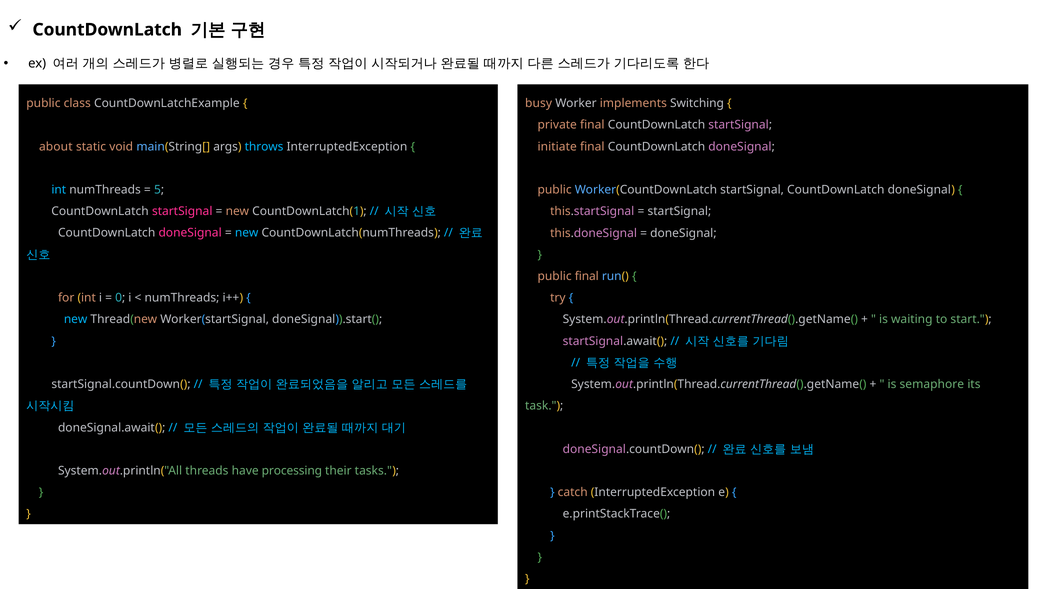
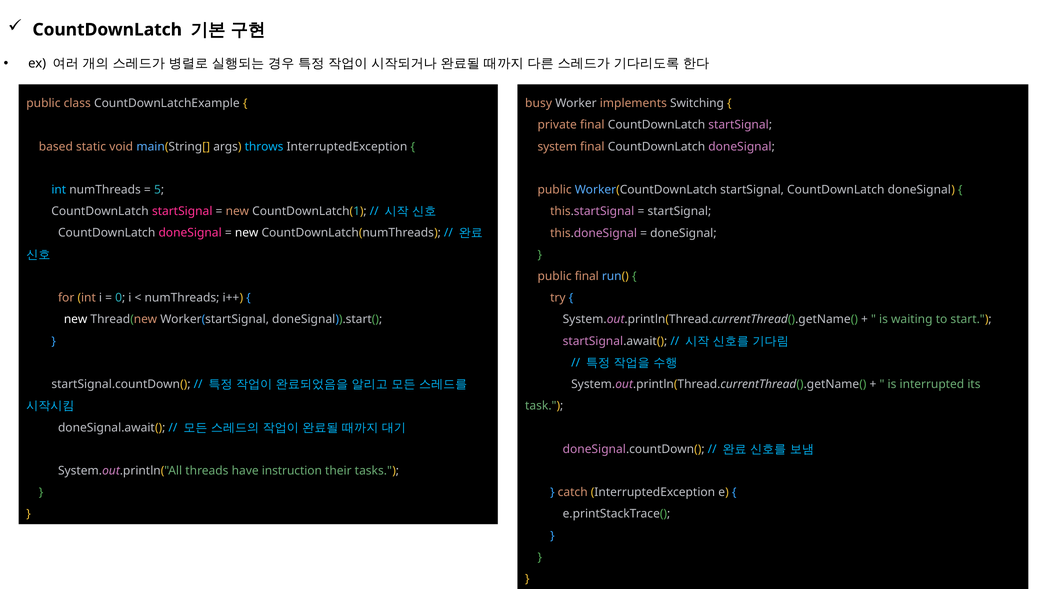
about: about -> based (56, 147)
initiate: initiate -> system (557, 147)
new colour: light blue -> white (247, 233)
new colour: light blue -> white (76, 319)
semaphore: semaphore -> interrupted (932, 384)
processing: processing -> instruction (292, 471)
